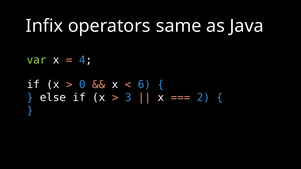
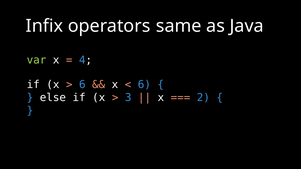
0: 0 -> 6 (82, 85)
